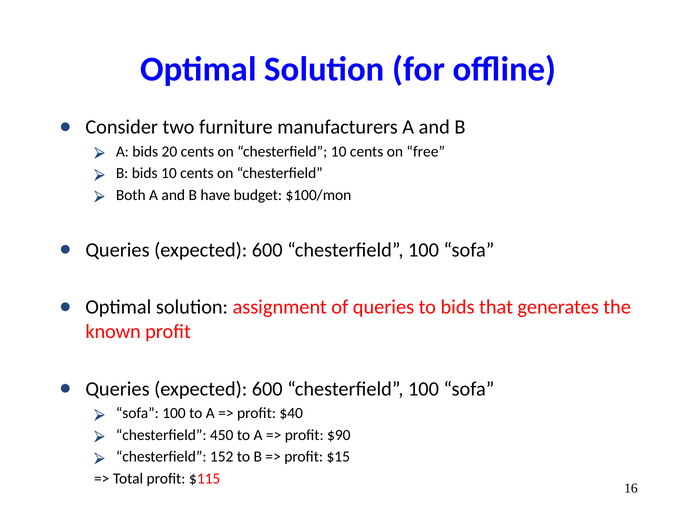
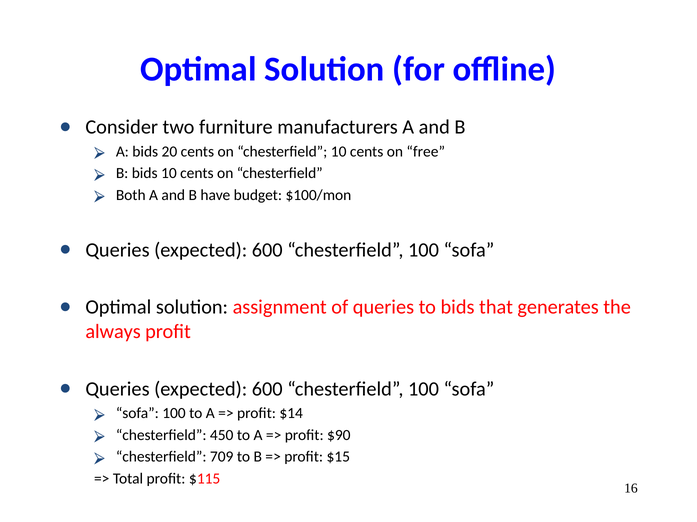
known: known -> always (113, 332)
$40: $40 -> $14 (291, 414)
152: 152 -> 709 (222, 457)
